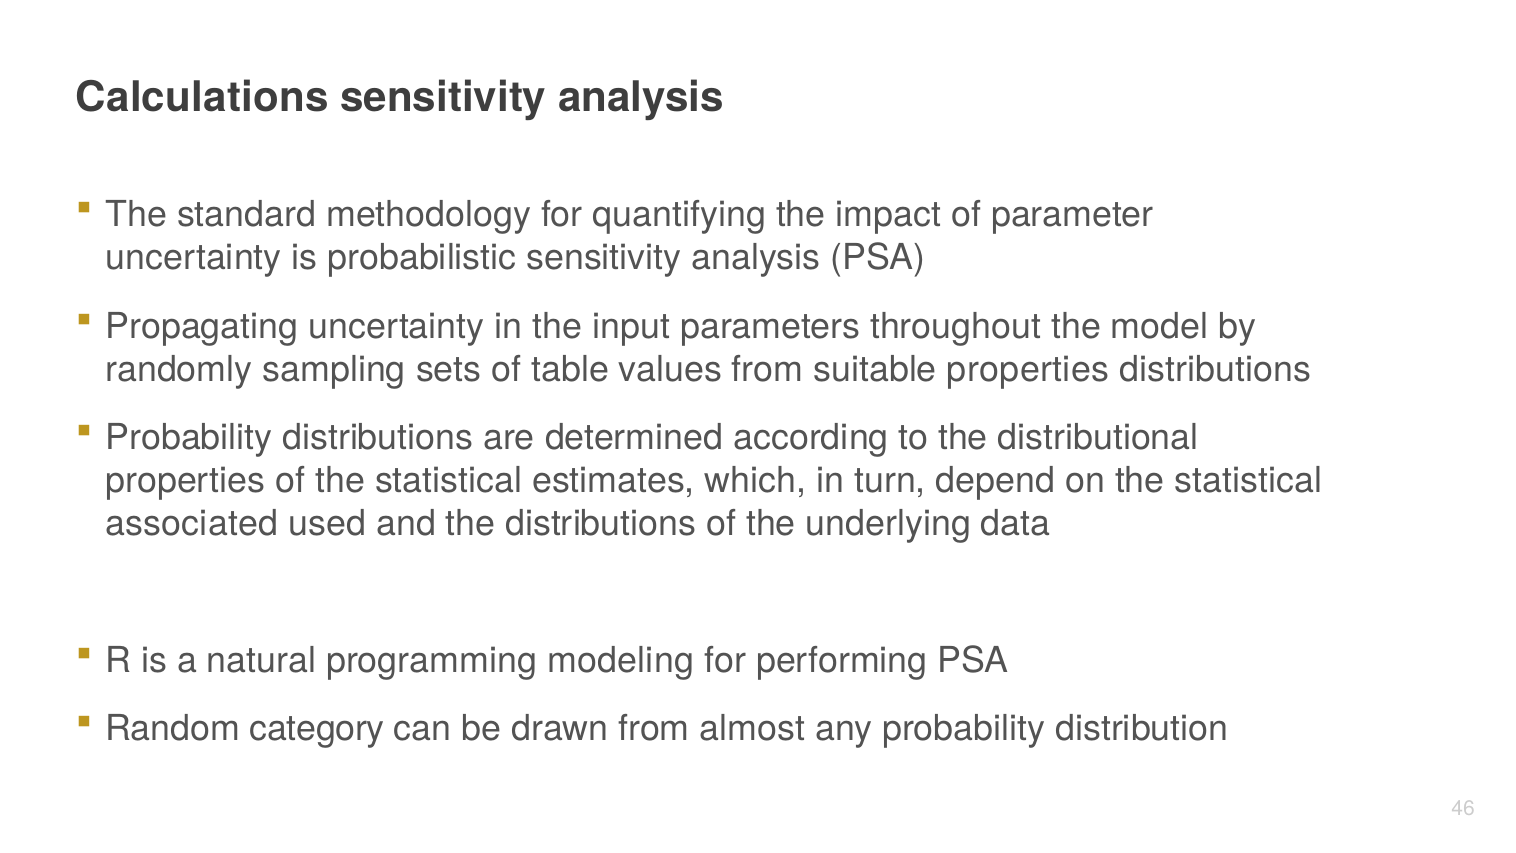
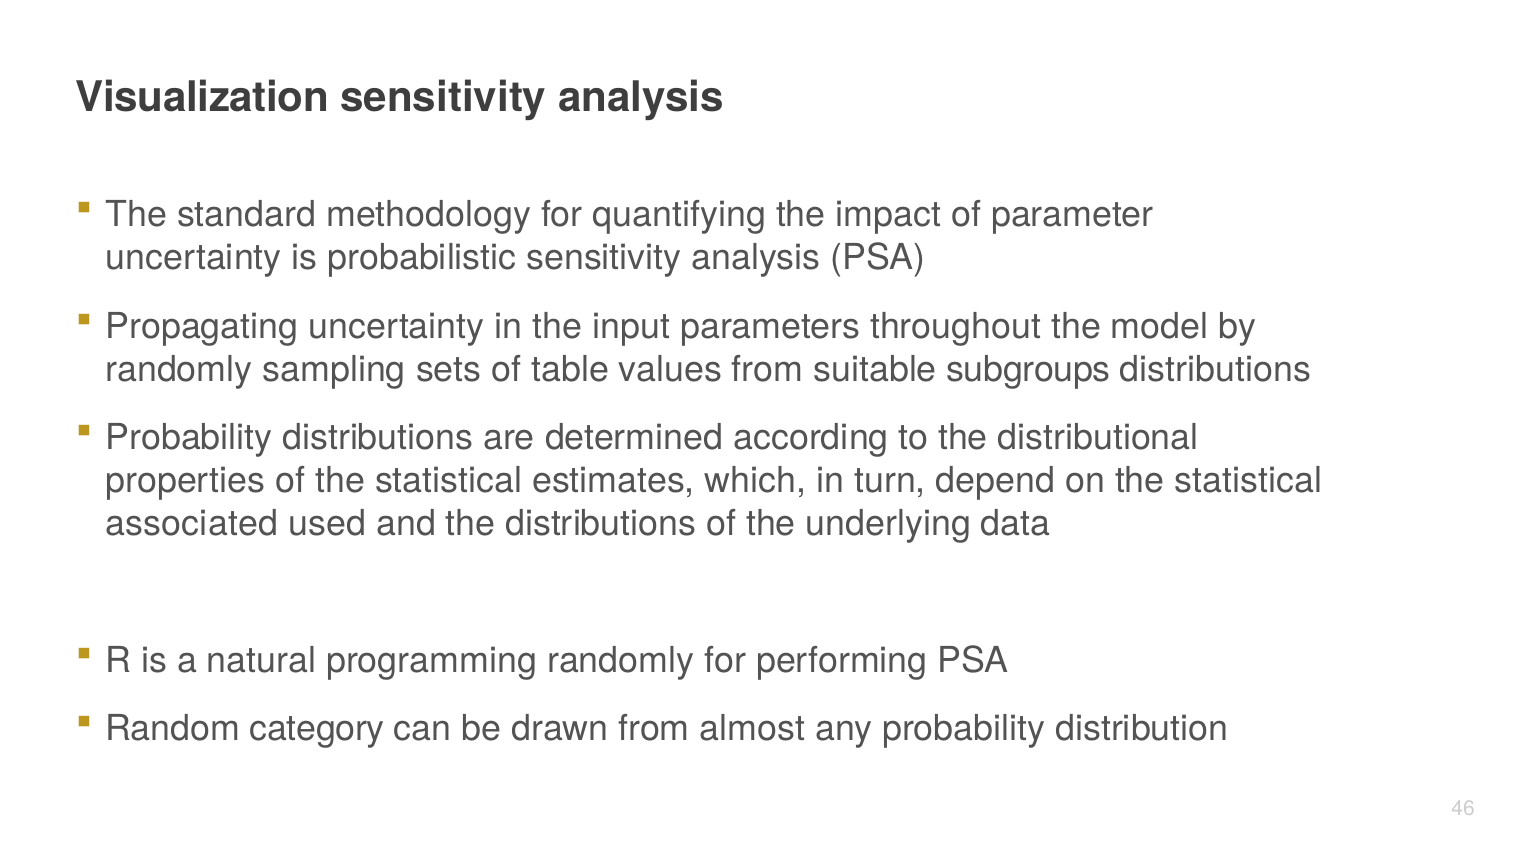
Calculations: Calculations -> Visualization (202, 98)
suitable properties: properties -> subgroups (1029, 369)
programming modeling: modeling -> randomly (621, 660)
